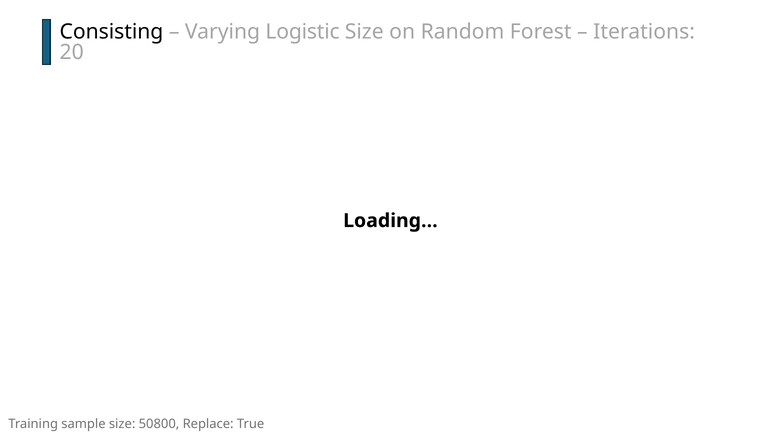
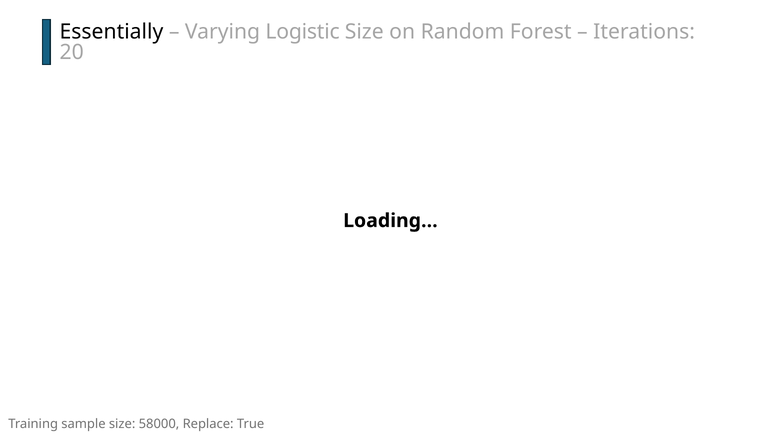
Consisting: Consisting -> Essentially (111, 32)
50800: 50800 -> 58000 (159, 424)
